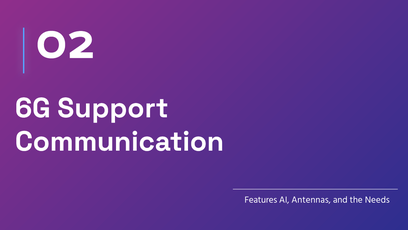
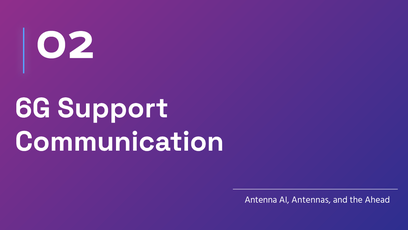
Features: Features -> Antenna (261, 199)
Needs: Needs -> Ahead (377, 199)
